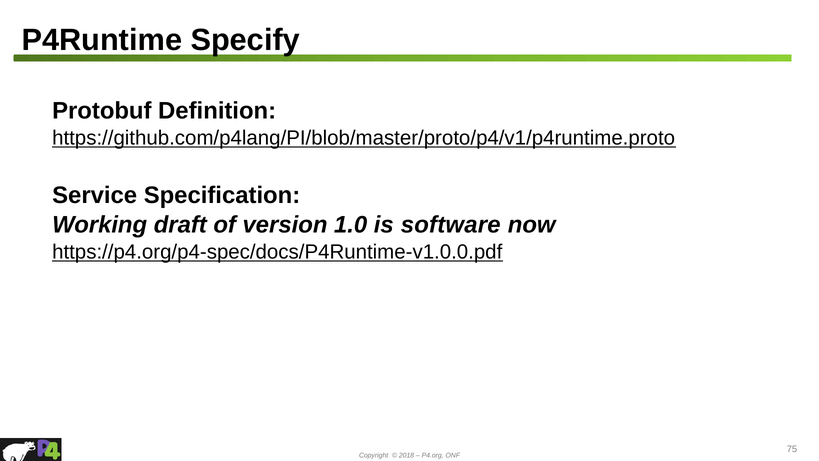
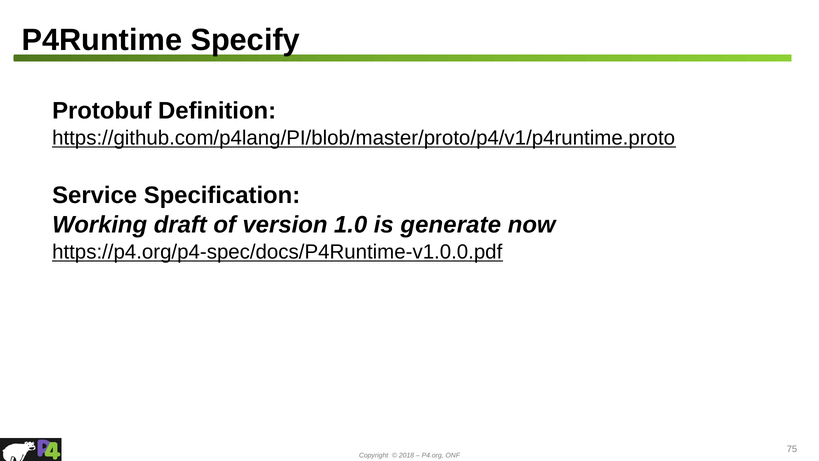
software: software -> generate (451, 225)
